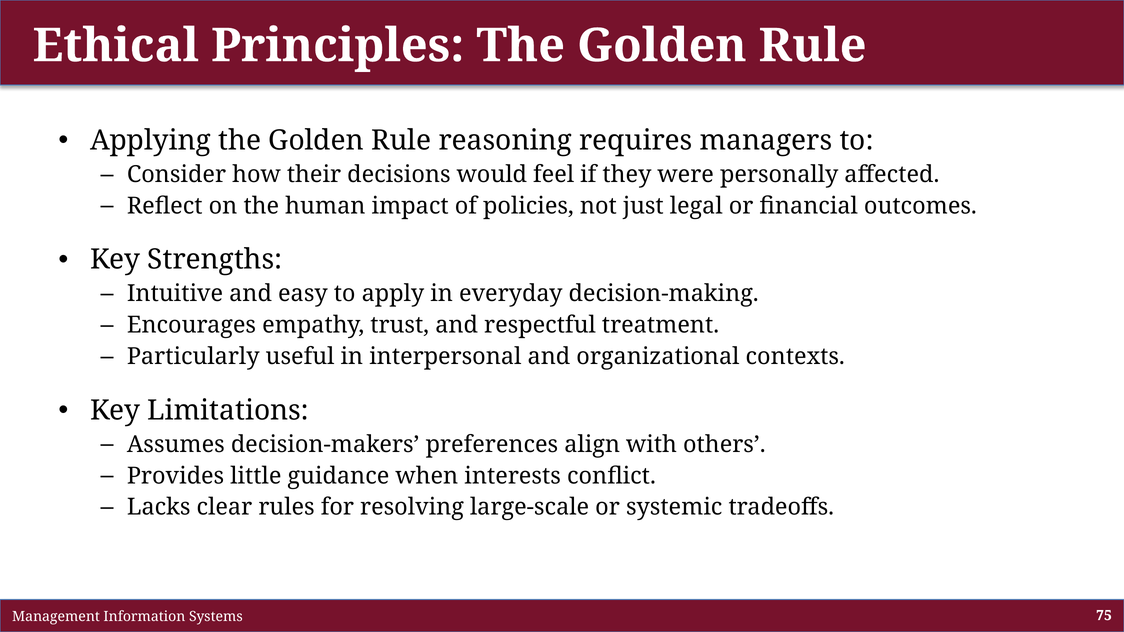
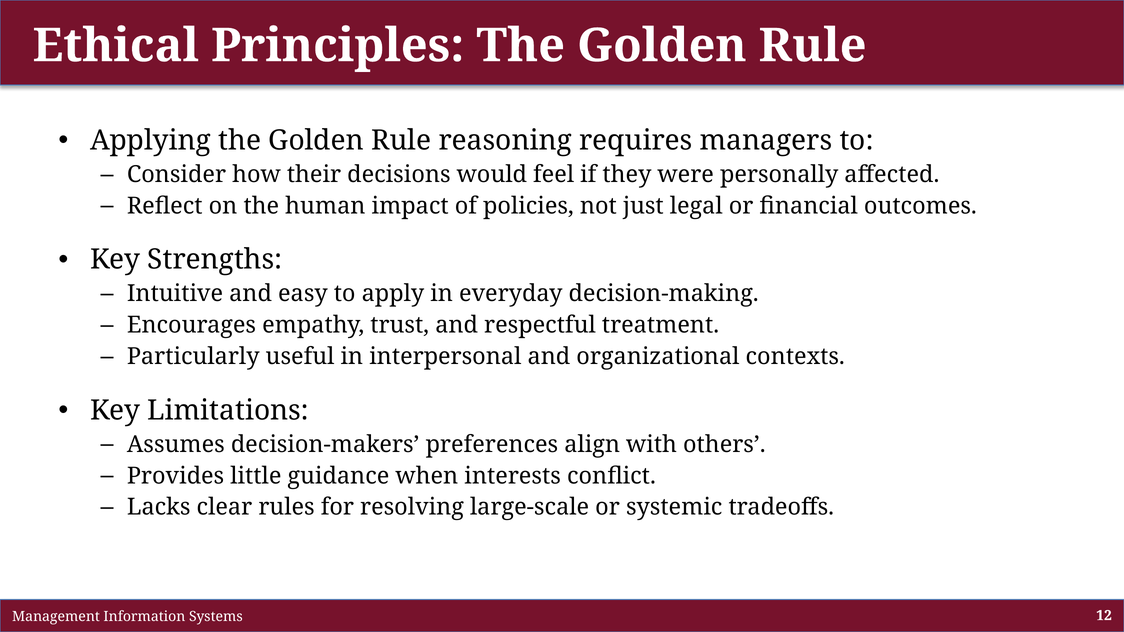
75: 75 -> 12 (1104, 616)
